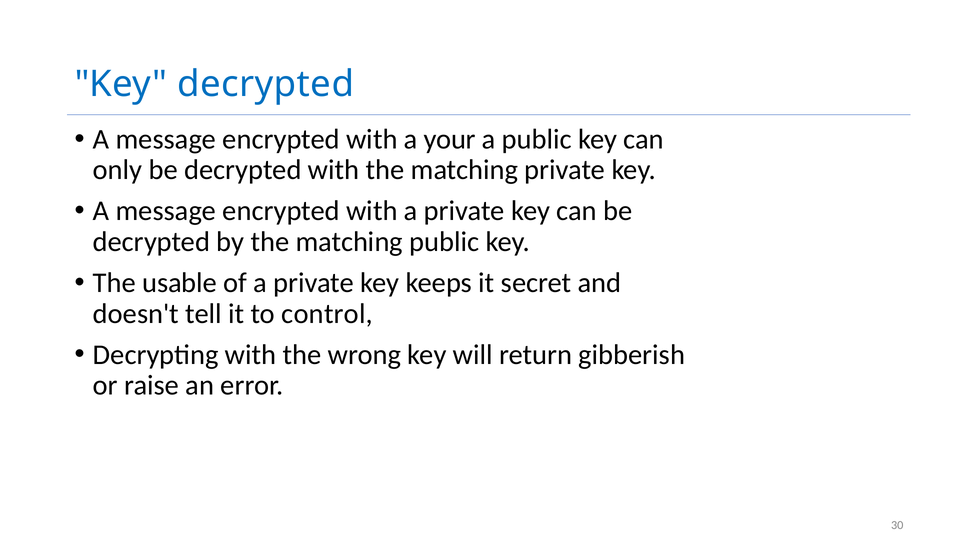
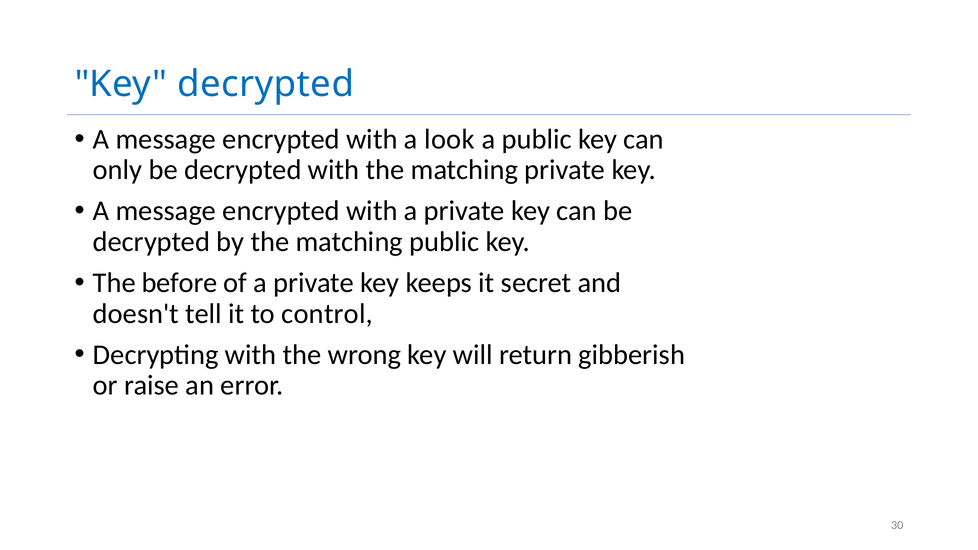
your: your -> look (449, 139)
usable: usable -> before (180, 283)
